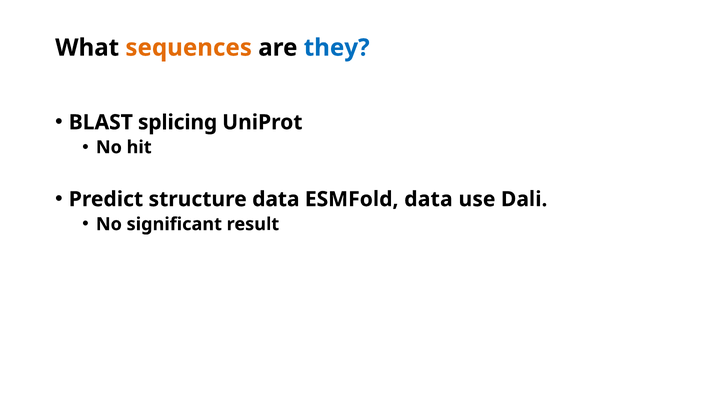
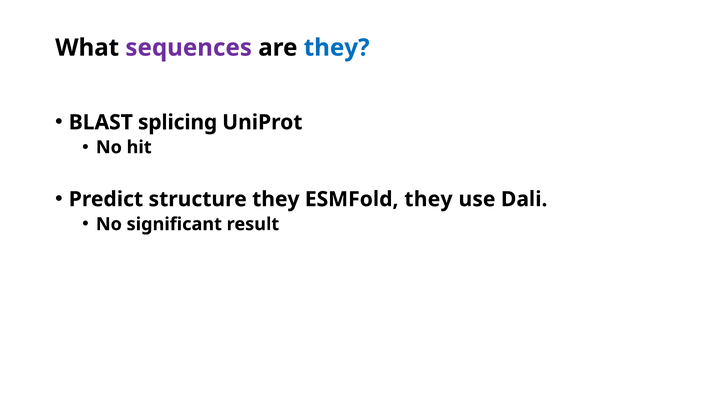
sequences colour: orange -> purple (189, 48)
structure data: data -> they (276, 199)
ESMFold data: data -> they (428, 199)
